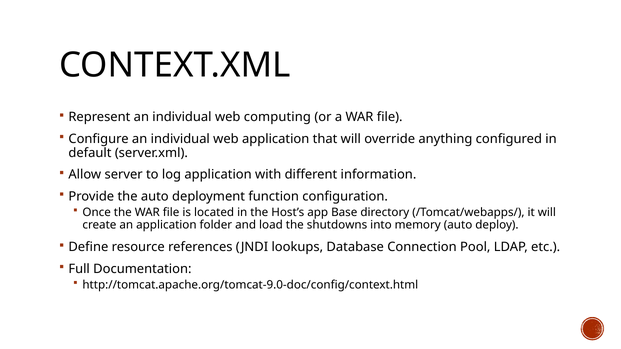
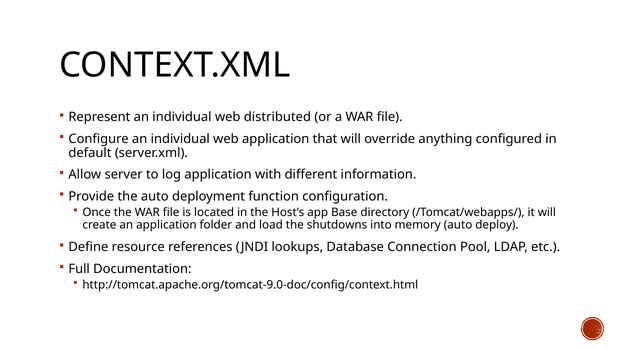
computing: computing -> distributed (277, 117)
